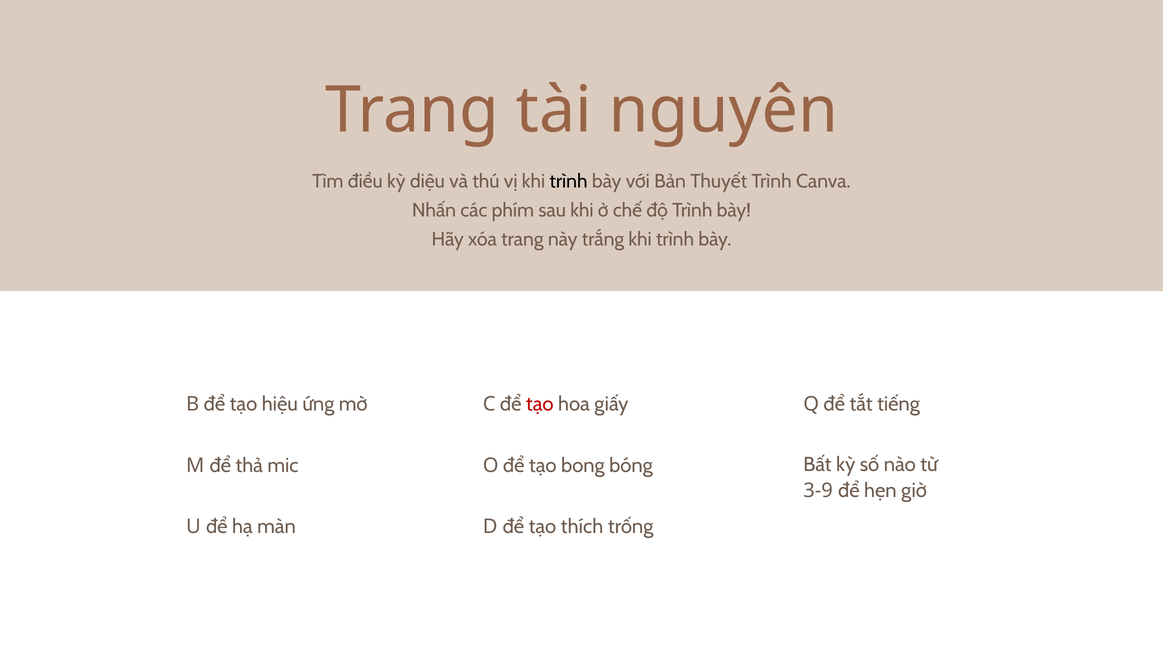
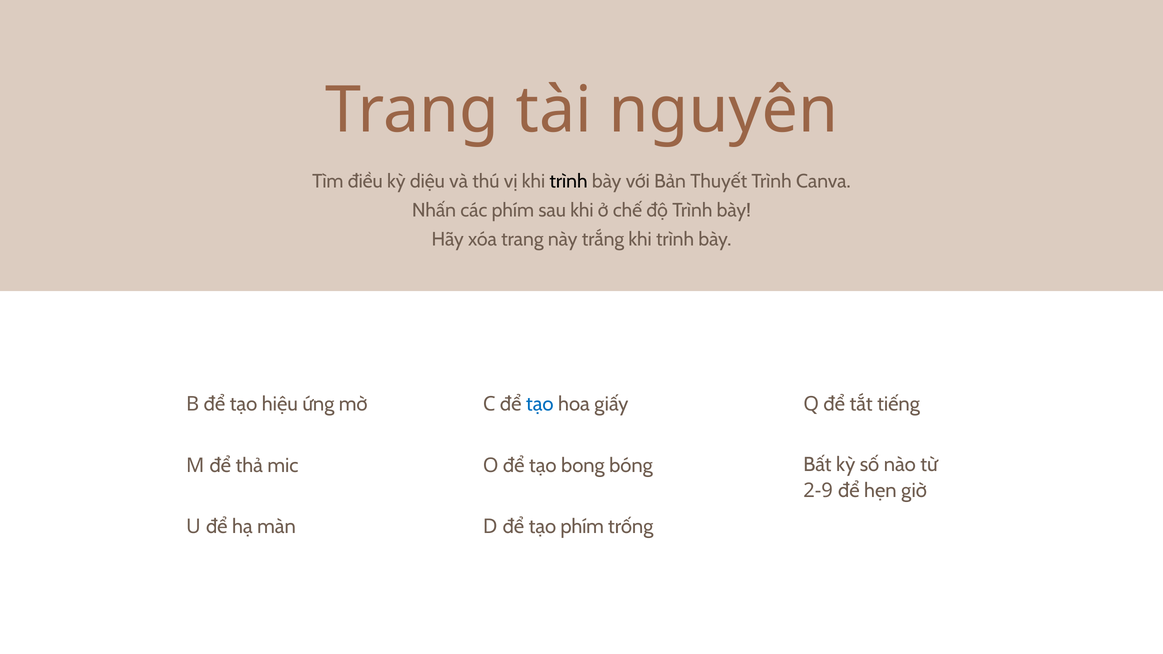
tạo colour: red -> blue (540, 404)
3-9: 3-9 -> 2-9 (818, 491)
tạo thích: thích -> phím (582, 527)
